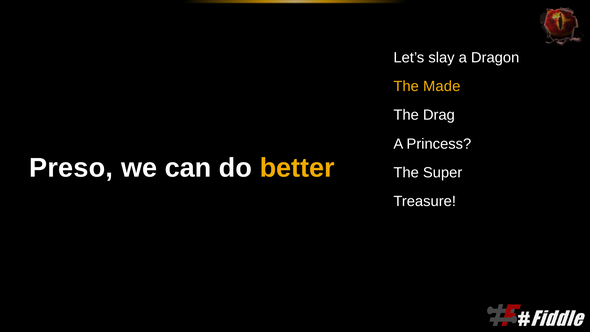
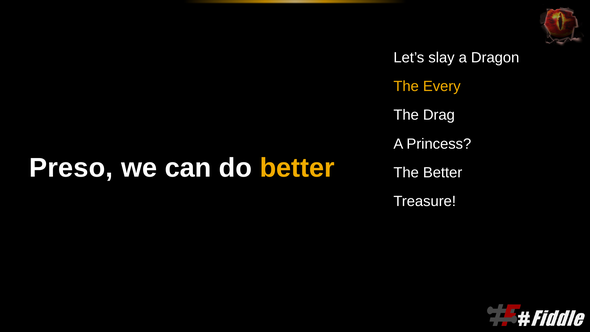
Made: Made -> Every (442, 86)
The Super: Super -> Better (443, 173)
